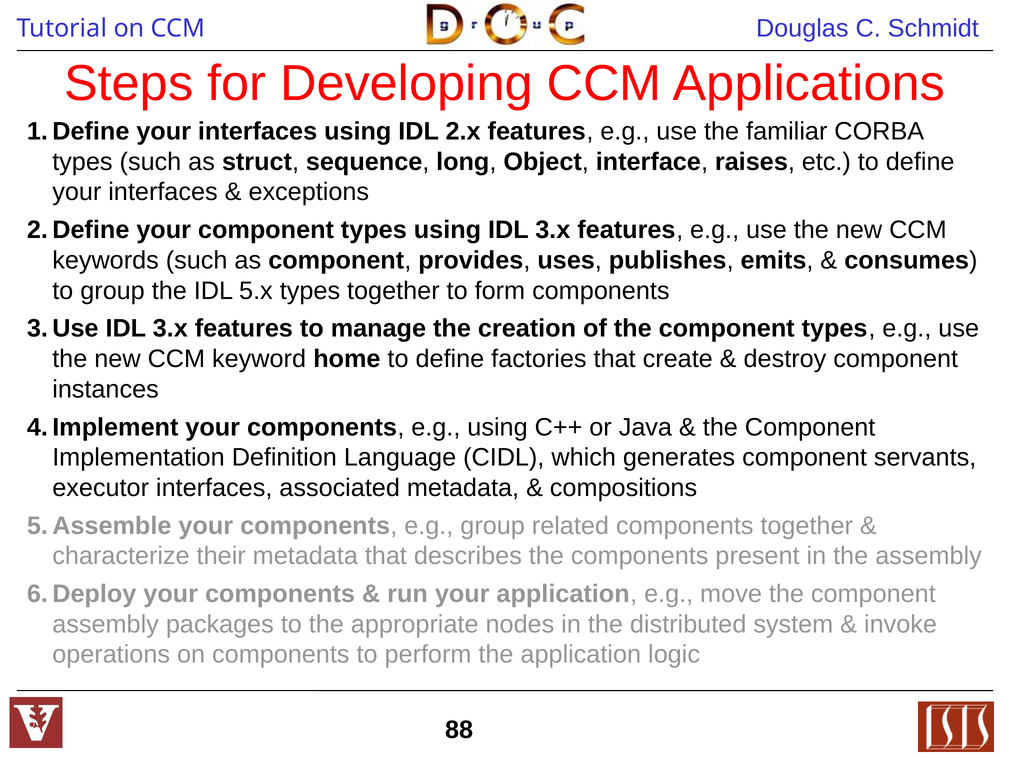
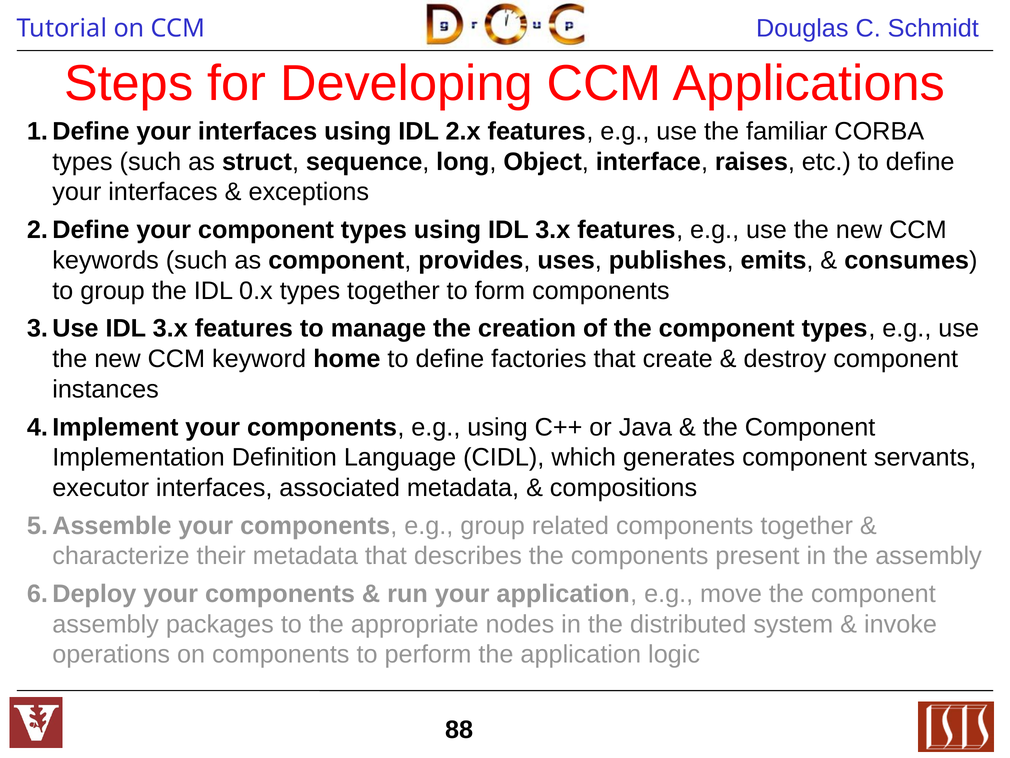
5.x: 5.x -> 0.x (256, 290)
